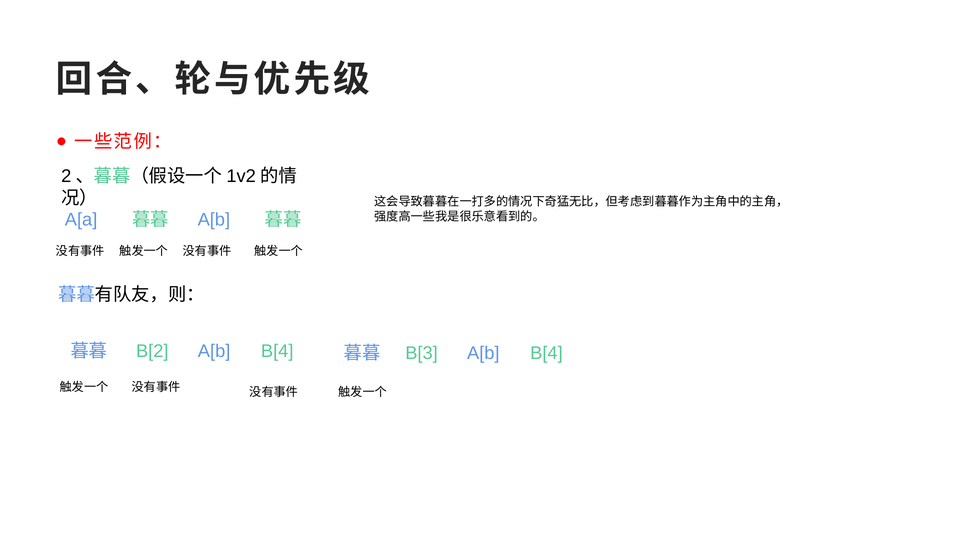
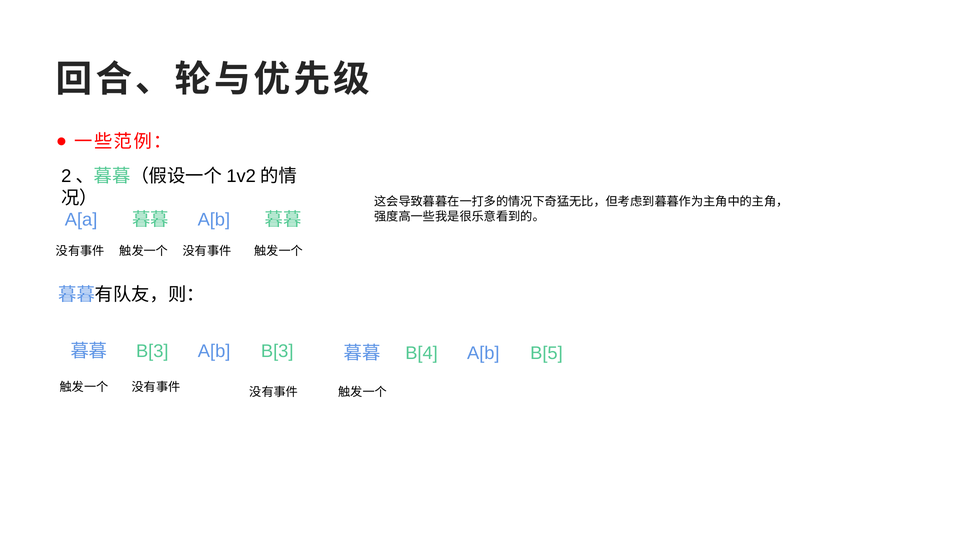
B[2: B[2 -> B[3 (152, 351)
B[4: B[4 -> B[3 (277, 351)
B[3: B[3 -> B[4 (422, 353)
B[4: B[4 -> B[5 (546, 353)
